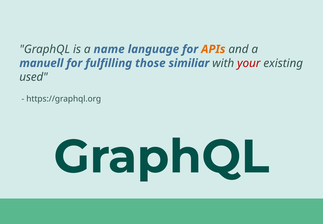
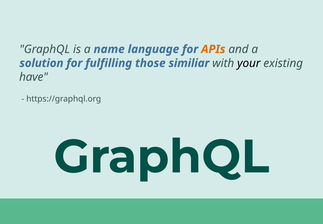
manuell: manuell -> solution (41, 63)
your colour: red -> black (249, 63)
used: used -> have (33, 77)
